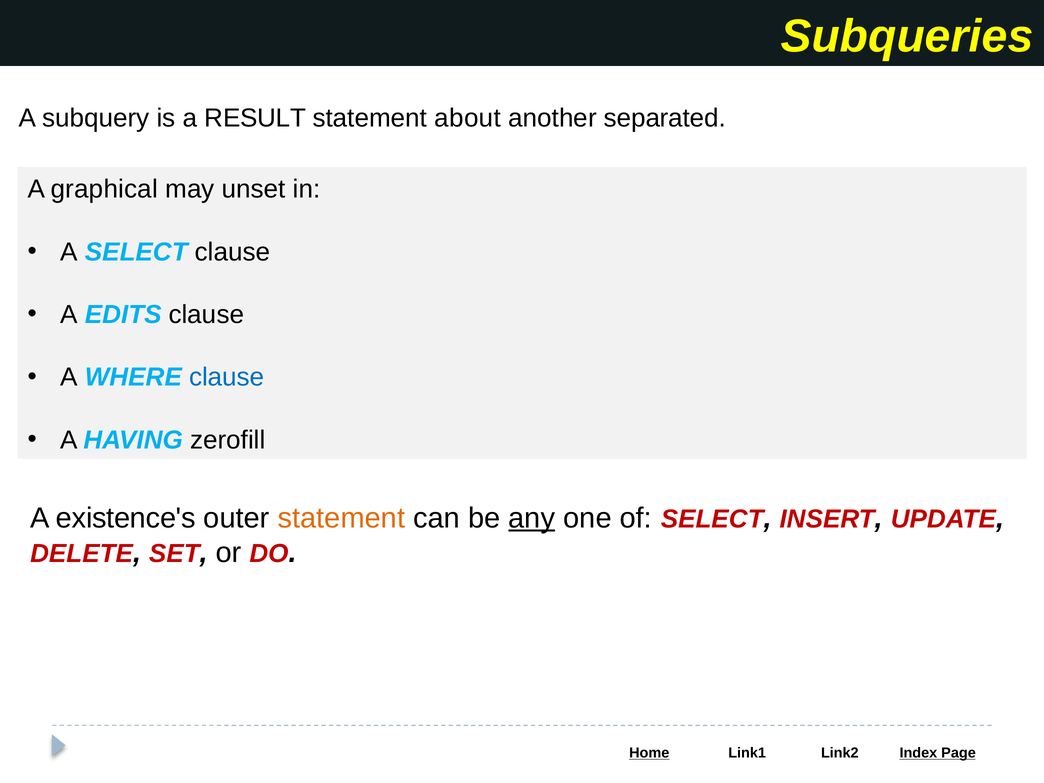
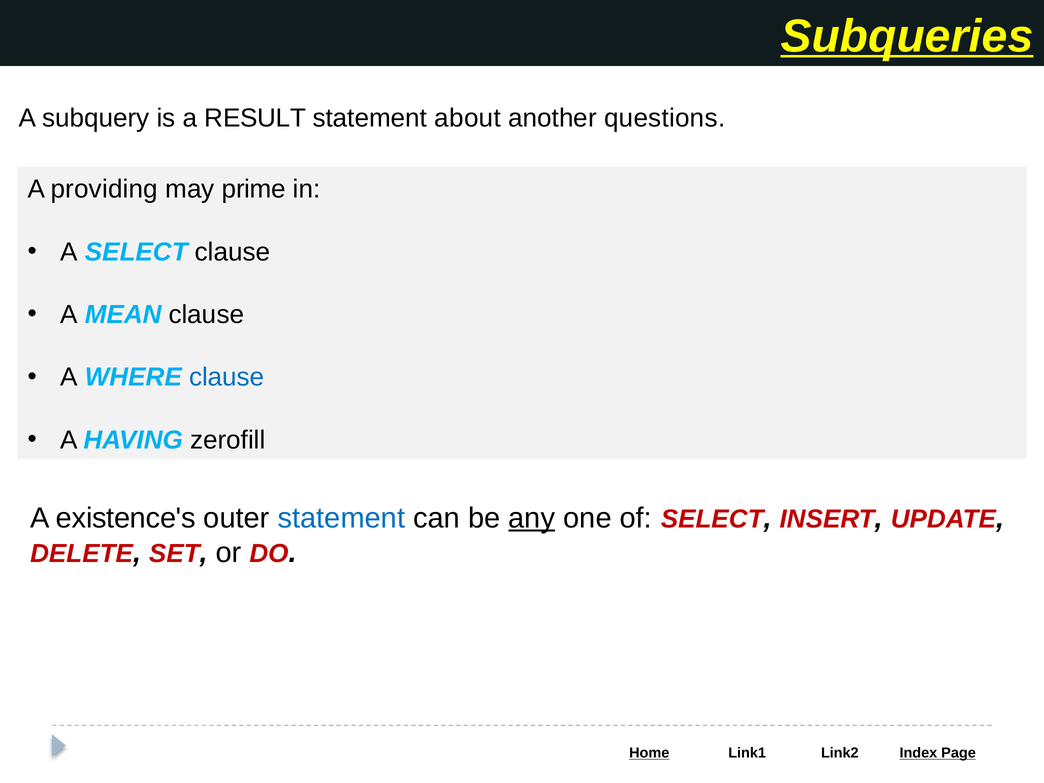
Subqueries underline: none -> present (907, 36)
separated: separated -> questions (665, 118)
graphical: graphical -> providing (104, 189)
unset: unset -> prime (254, 189)
EDITS: EDITS -> MEAN (123, 315)
statement colour: orange -> blue (341, 518)
